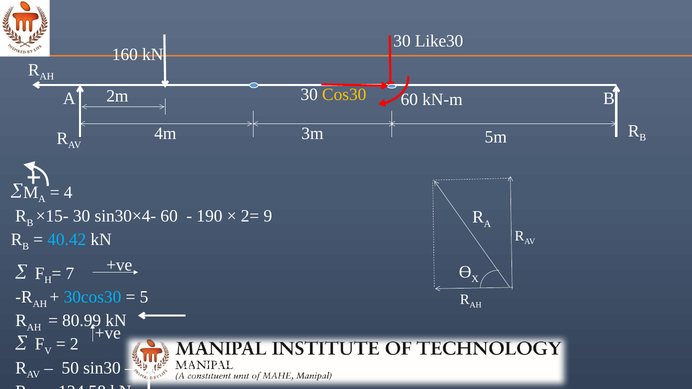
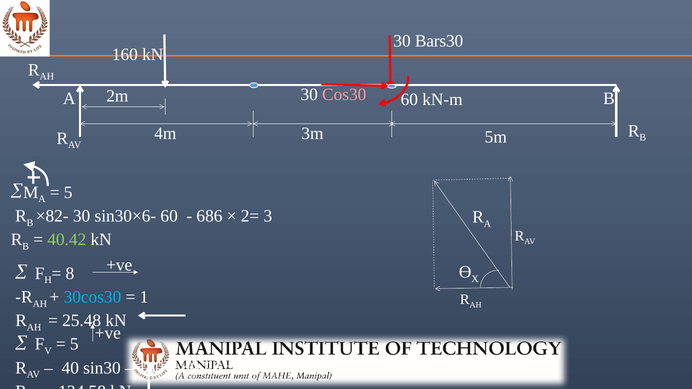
Like30: Like30 -> Bars30 (439, 41)
Cos30 colour: yellow -> pink (344, 95)
4: 4 -> 5 (68, 192)
×15-: ×15- -> ×82- (52, 216)
sin30×4-: sin30×4- -> sin30×6- (125, 216)
190: 190 -> 686 (209, 216)
9: 9 -> 3 (268, 216)
40.42 colour: light blue -> light green (67, 240)
7: 7 -> 8 (70, 274)
5: 5 -> 1 (144, 297)
80.99: 80.99 -> 25.48 (82, 321)
2: 2 -> 5 (74, 344)
50: 50 -> 40 (70, 368)
41.42: 41.42 -> 49.26 (202, 368)
